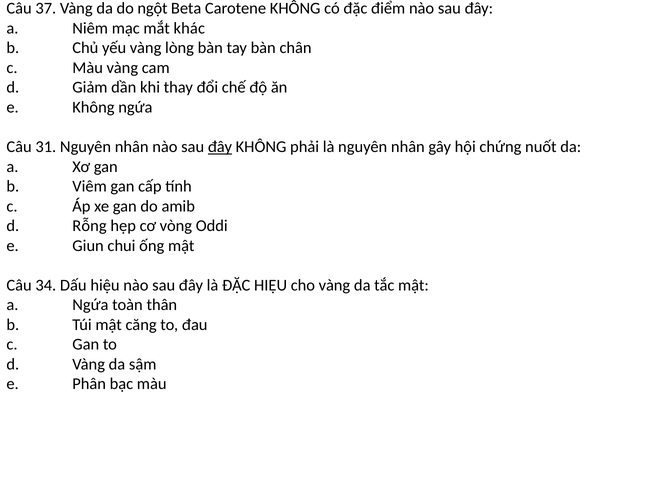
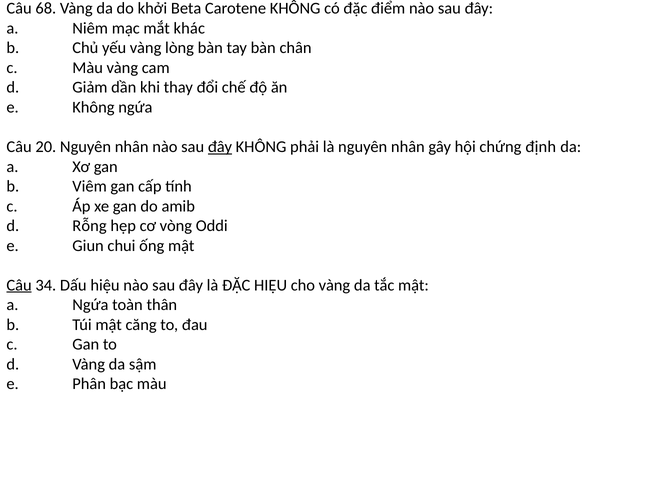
37: 37 -> 68 (46, 9)
ngột: ngột -> khởi (152, 9)
31: 31 -> 20 (46, 147)
nuốt: nuốt -> định (541, 147)
Câu underline: none -> present (19, 285)
